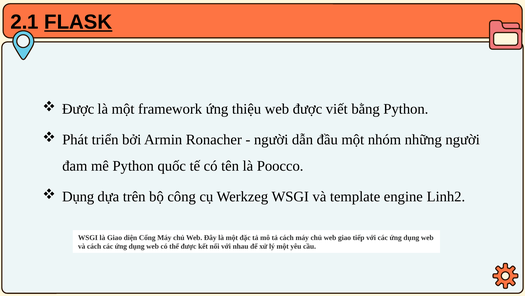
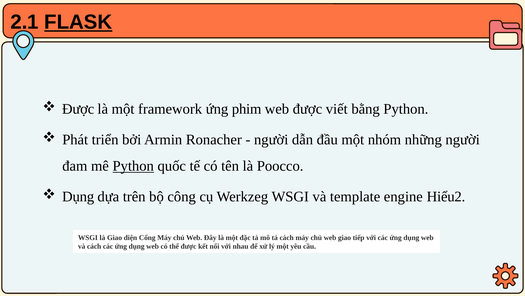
thiệu: thiệu -> phim (247, 109)
Python underline: none -> present (133, 166)
Linh2: Linh2 -> Hiểu2 (446, 196)
